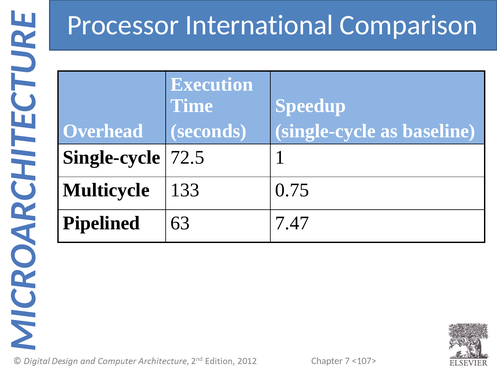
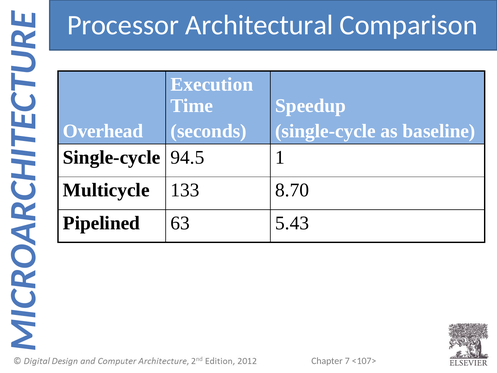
International: International -> Architectural (259, 25)
72.5: 72.5 -> 94.5 (188, 157)
0.75: 0.75 -> 8.70 (292, 190)
7.47: 7.47 -> 5.43 (292, 223)
